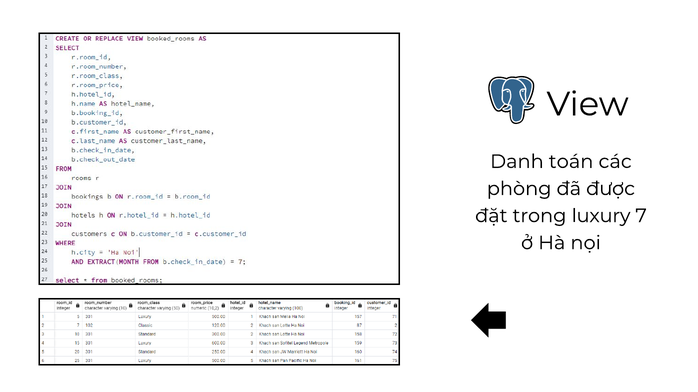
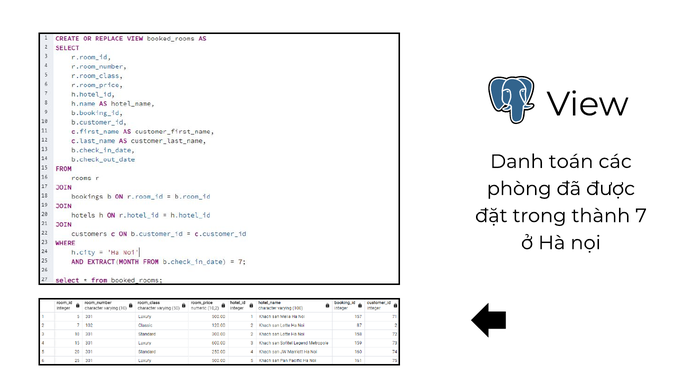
luxury: luxury -> thành (601, 216)
